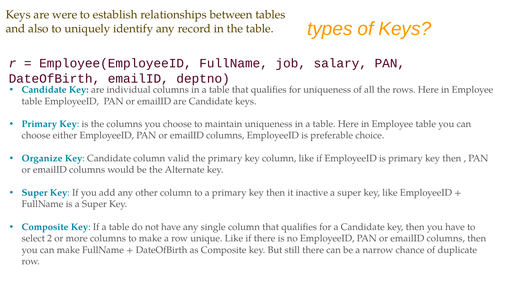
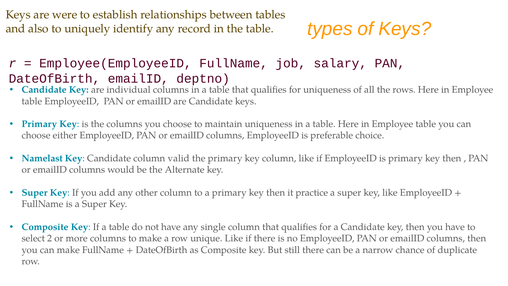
Organize: Organize -> Namelast (42, 158)
inactive: inactive -> practice (312, 193)
